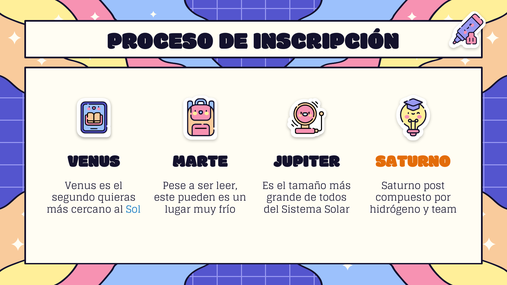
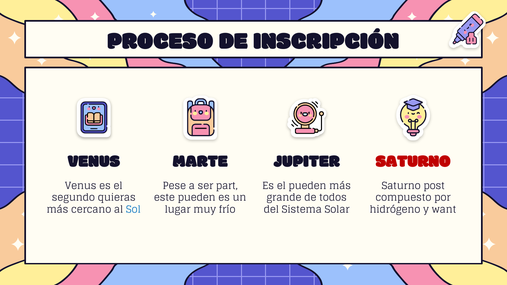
SATURNO colour: orange -> red (413, 161)
leer: leer -> part (227, 186)
el tamaño: tamaño -> pueden (307, 186)
team: team -> want (444, 210)
